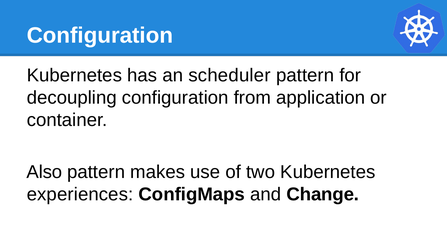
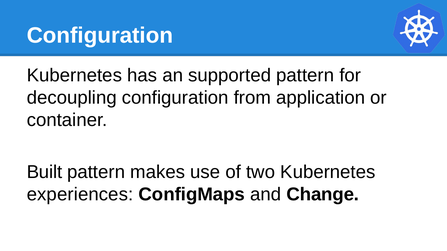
scheduler: scheduler -> supported (230, 76)
Also: Also -> Built (44, 172)
